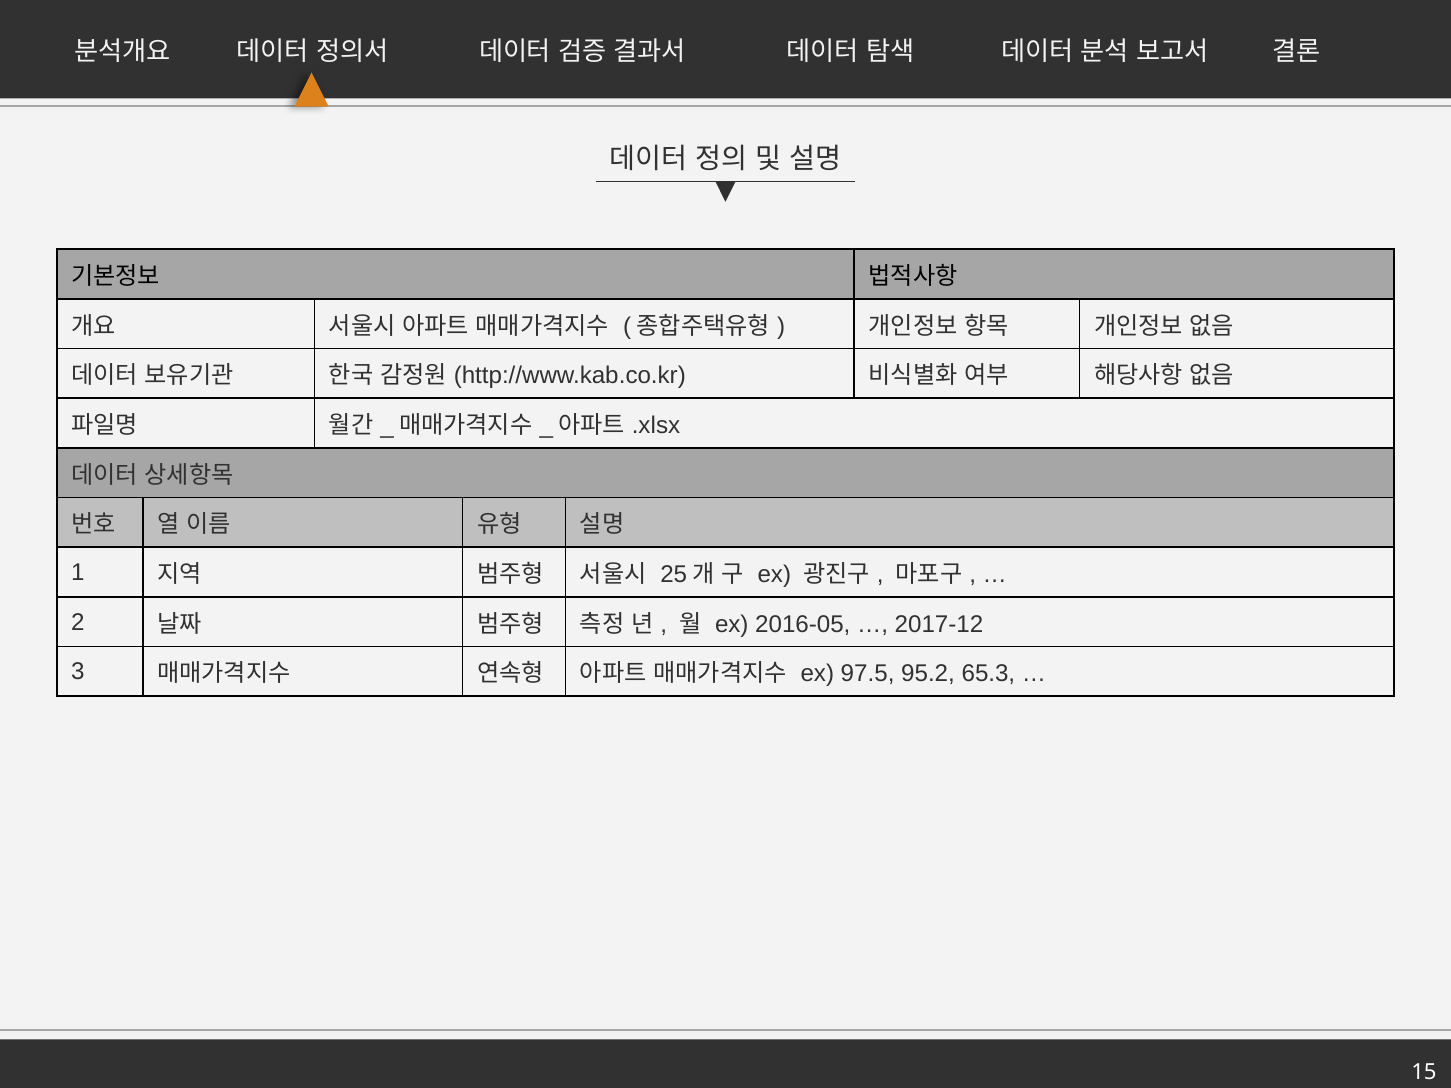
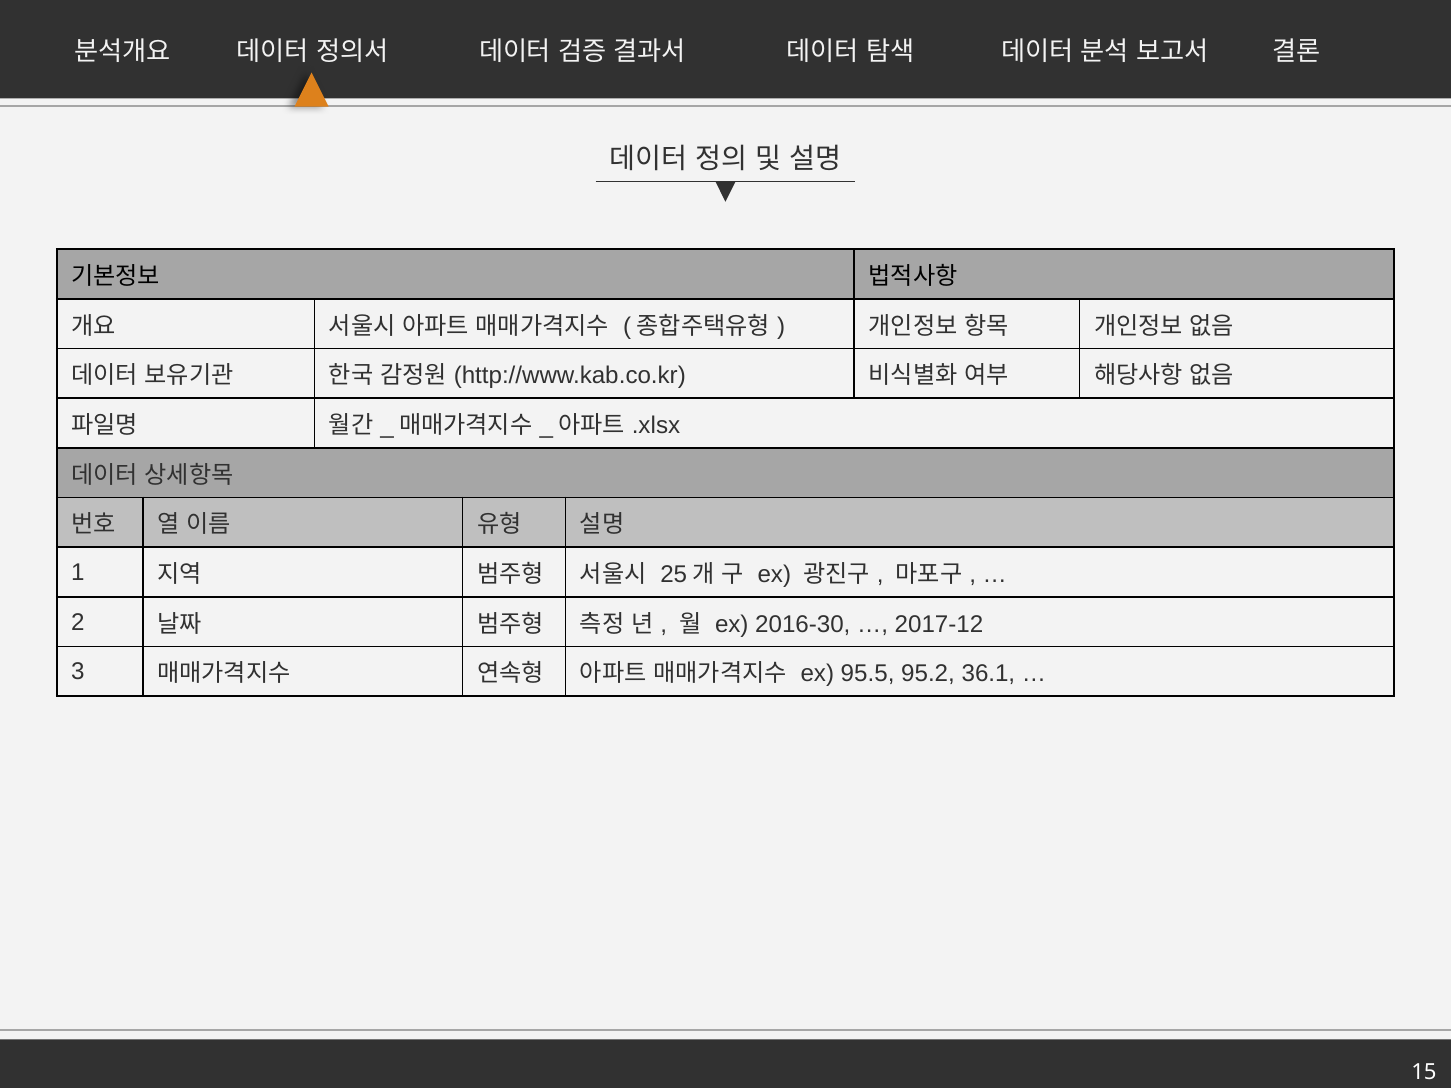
2016-05: 2016-05 -> 2016-30 (803, 624)
97.5: 97.5 -> 95.5 (868, 674)
65.3: 65.3 -> 36.1 (988, 674)
